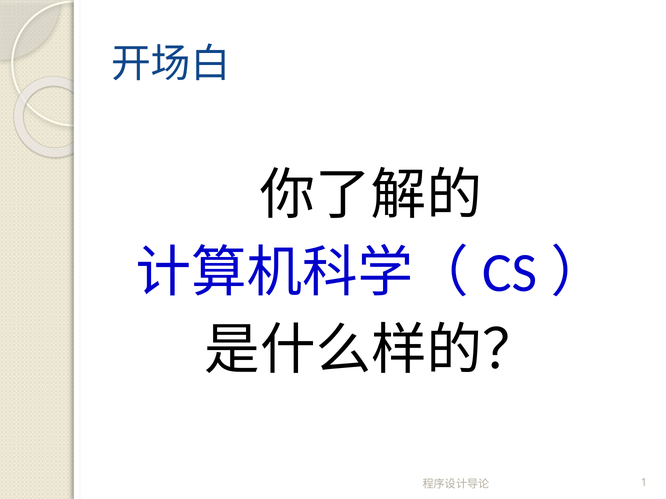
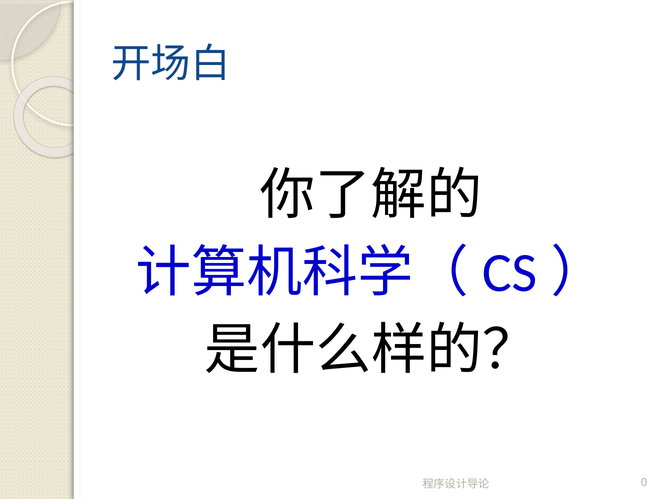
1: 1 -> 0 (644, 483)
